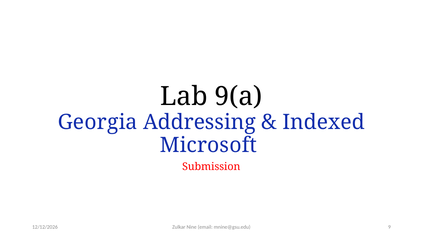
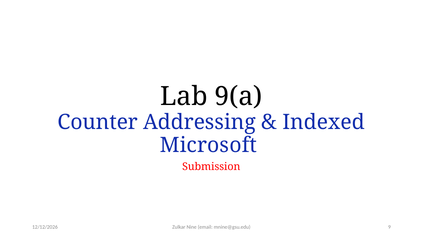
Georgia: Georgia -> Counter (98, 122)
